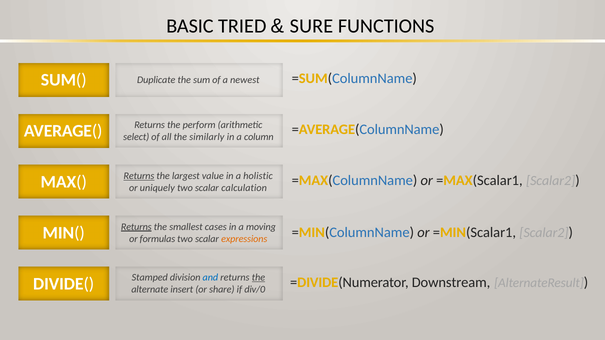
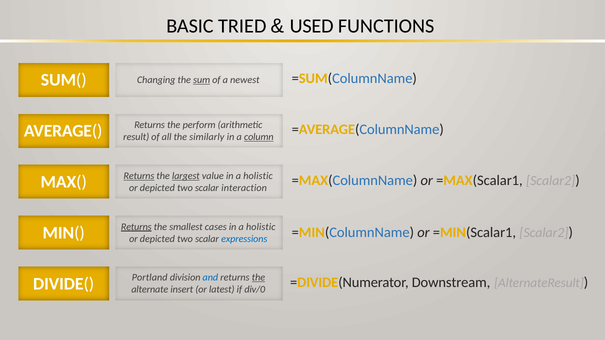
SURE: SURE -> USED (312, 26)
Duplicate: Duplicate -> Changing (156, 80)
sum underline: none -> present (202, 80)
select: select -> result (136, 137)
column underline: none -> present (259, 137)
largest underline: none -> present (186, 176)
uniquely: uniquely -> depicted (157, 188)
calculation: calculation -> interaction (244, 188)
moving: moving -> holistic (261, 227)
formulas: formulas -> depicted (157, 239)
expressions colour: orange -> blue (244, 239)
Stamped: Stamped -> Portland (150, 278)
share: share -> latest (222, 290)
